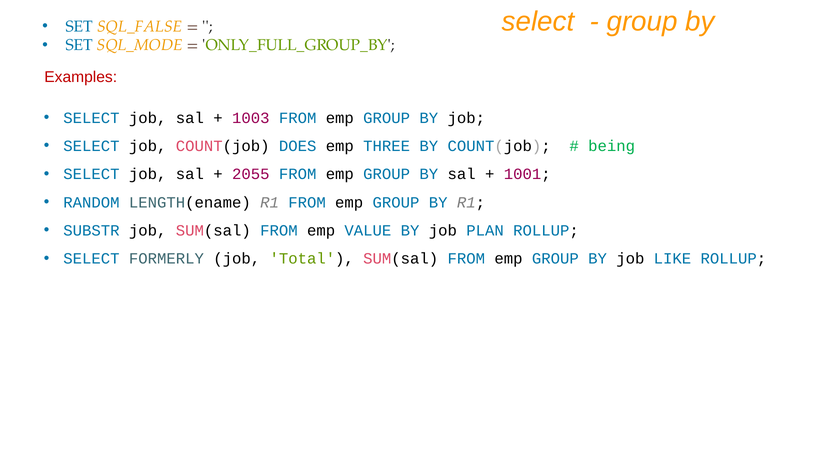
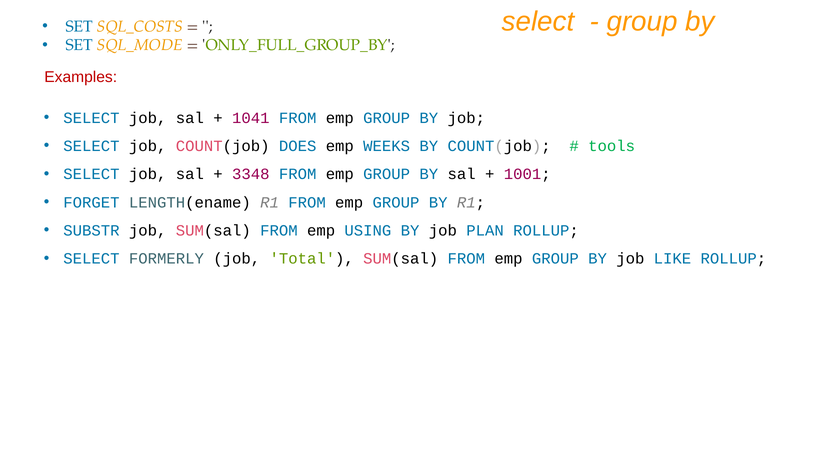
SQL_FALSE: SQL_FALSE -> SQL_COSTS (140, 27)
1003: 1003 -> 1041 (251, 118)
THREE: THREE -> WEEKS (387, 146)
being: being -> tools (612, 146)
2055: 2055 -> 3348 (251, 174)
RANDOM: RANDOM -> FORGET (91, 202)
VALUE: VALUE -> USING (368, 230)
